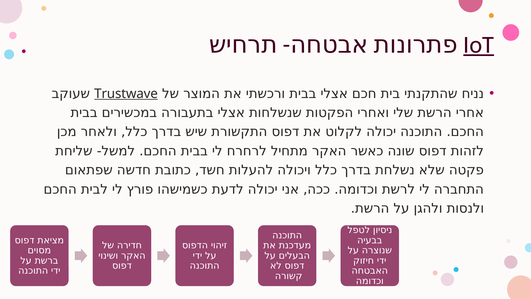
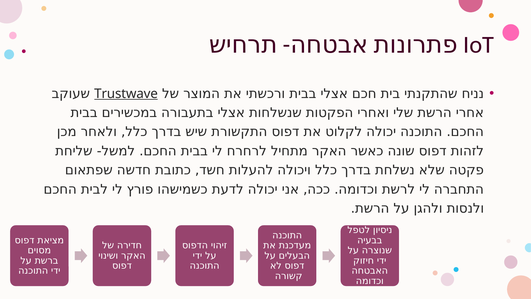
IoT underline: present -> none (479, 45)
